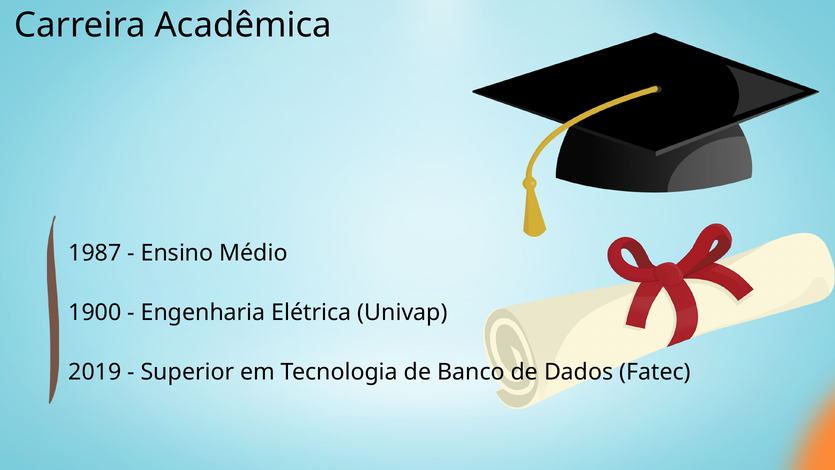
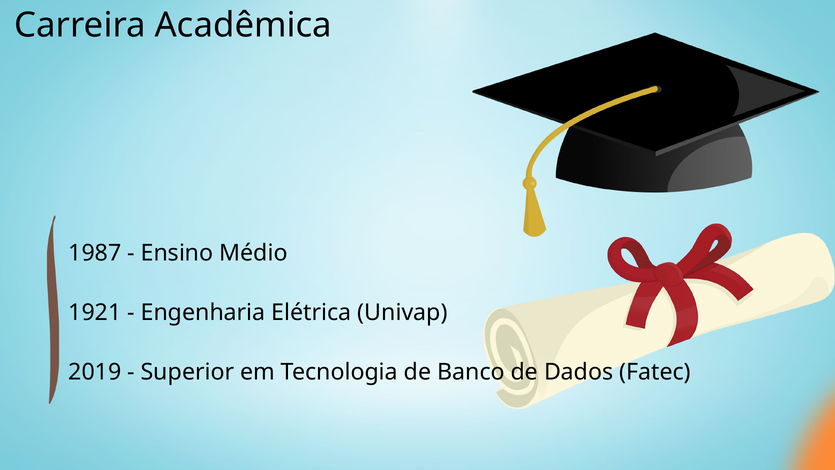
1900: 1900 -> 1921 (95, 312)
